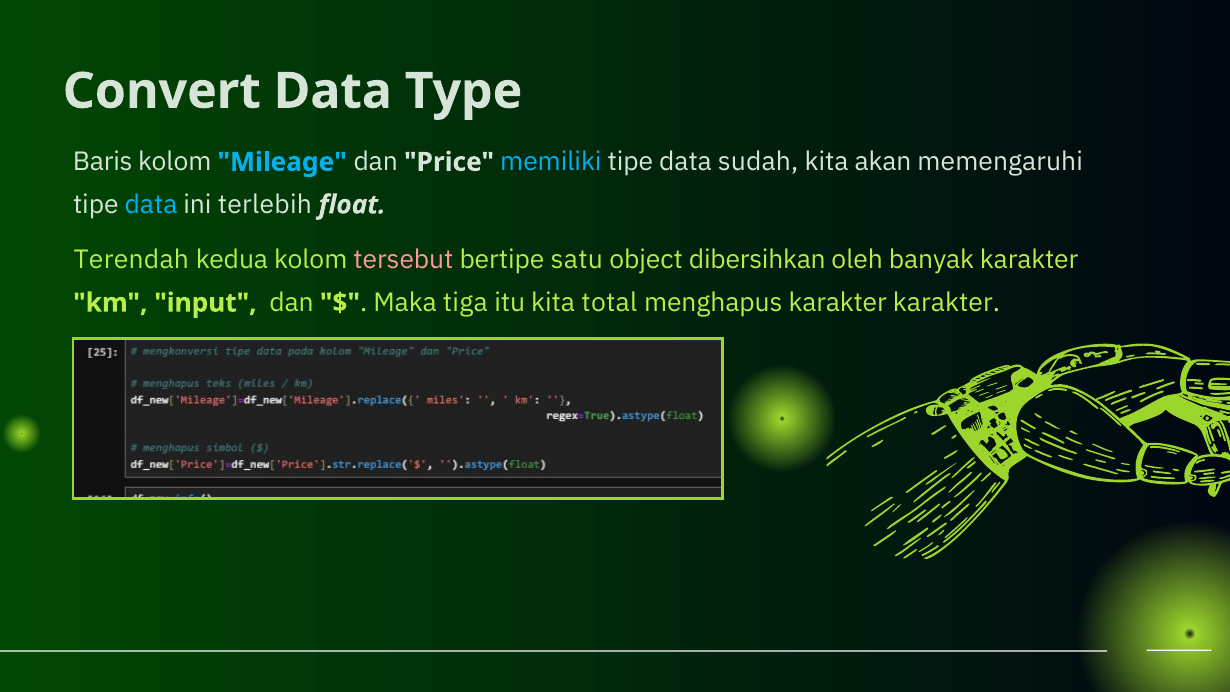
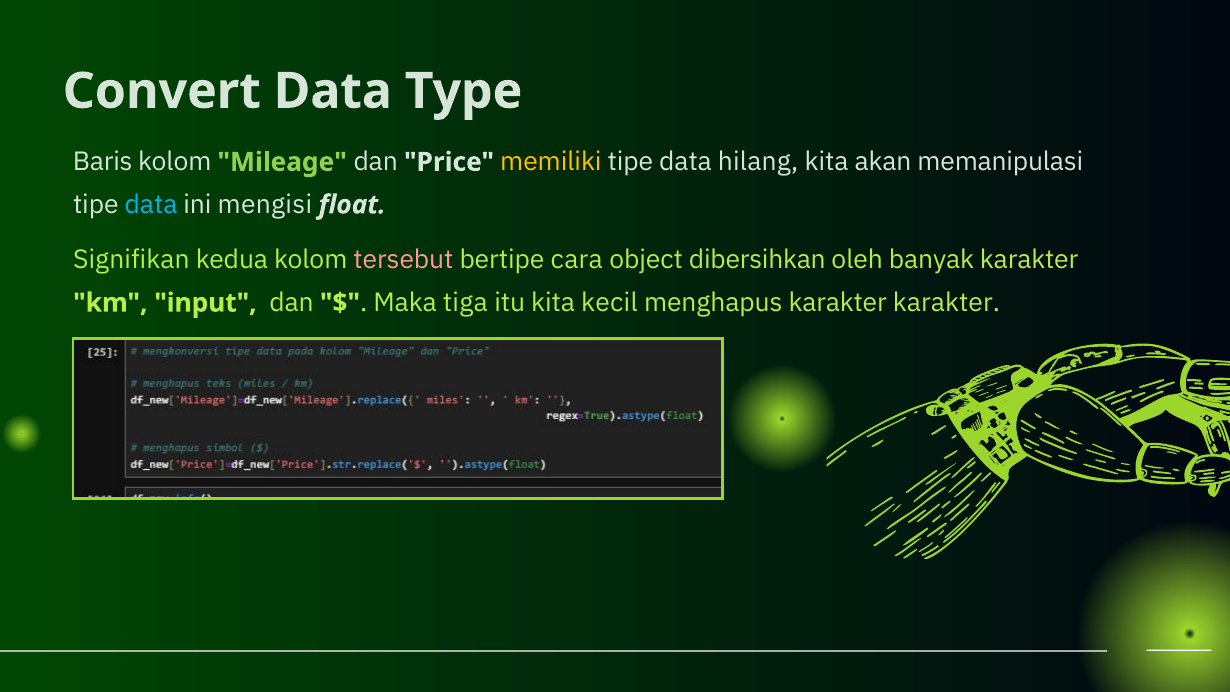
Mileage colour: light blue -> light green (282, 162)
memiliki colour: light blue -> yellow (551, 162)
sudah: sudah -> hilang (758, 162)
memengaruhi: memengaruhi -> memanipulasi (1000, 162)
terlebih: terlebih -> mengisi (265, 205)
Terendah: Terendah -> Signifikan (131, 260)
satu: satu -> cara (577, 260)
total: total -> kecil (609, 303)
